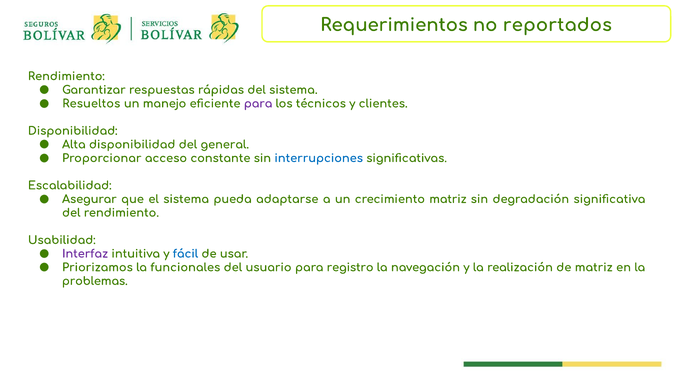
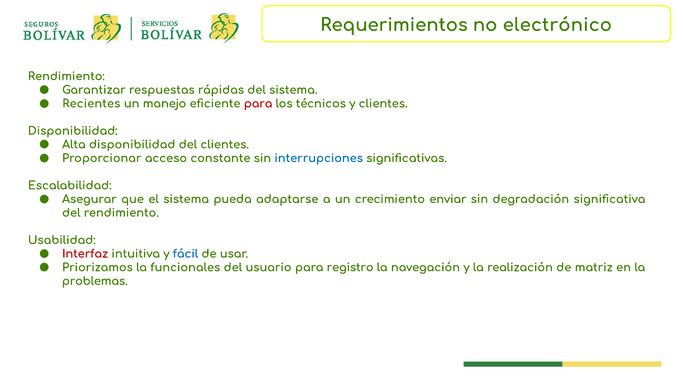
reportados: reportados -> electrónico (557, 25)
Resueltos: Resueltos -> Recientes (91, 104)
para colour: purple -> red (258, 104)
del general: general -> clientes (225, 145)
crecimiento matriz: matriz -> enviar (448, 199)
Interfaz colour: purple -> red (85, 254)
